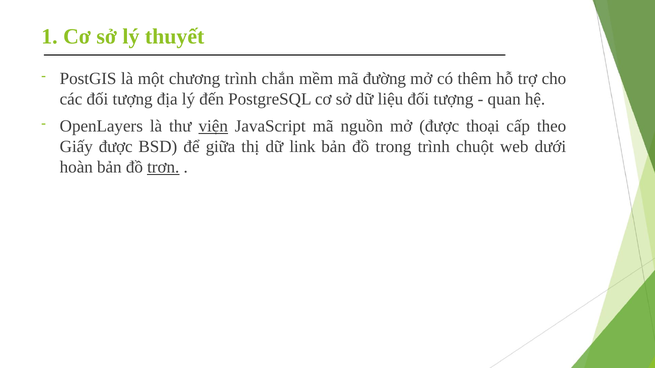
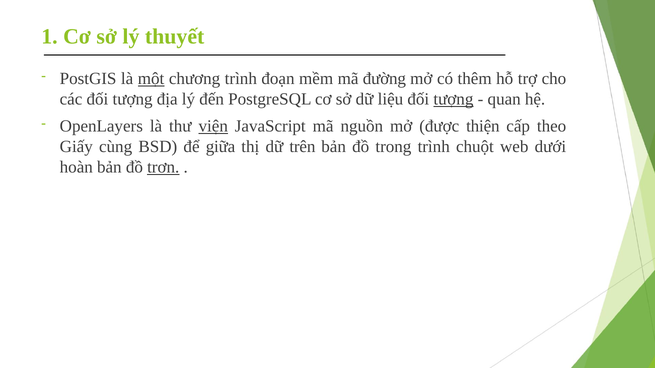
một underline: none -> present (151, 79)
chắn: chắn -> đoạn (278, 79)
tượng underline: none -> present (453, 99)
thoại: thoại -> thiện (483, 126)
Giấy được: được -> cùng (116, 147)
link: link -> trên (302, 147)
